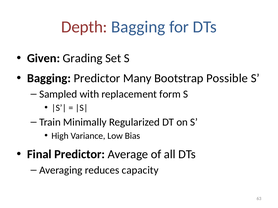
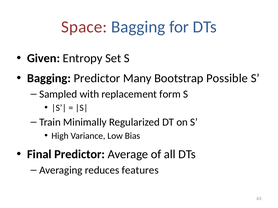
Depth: Depth -> Space (84, 27)
Grading: Grading -> Entropy (83, 58)
capacity: capacity -> features (140, 171)
